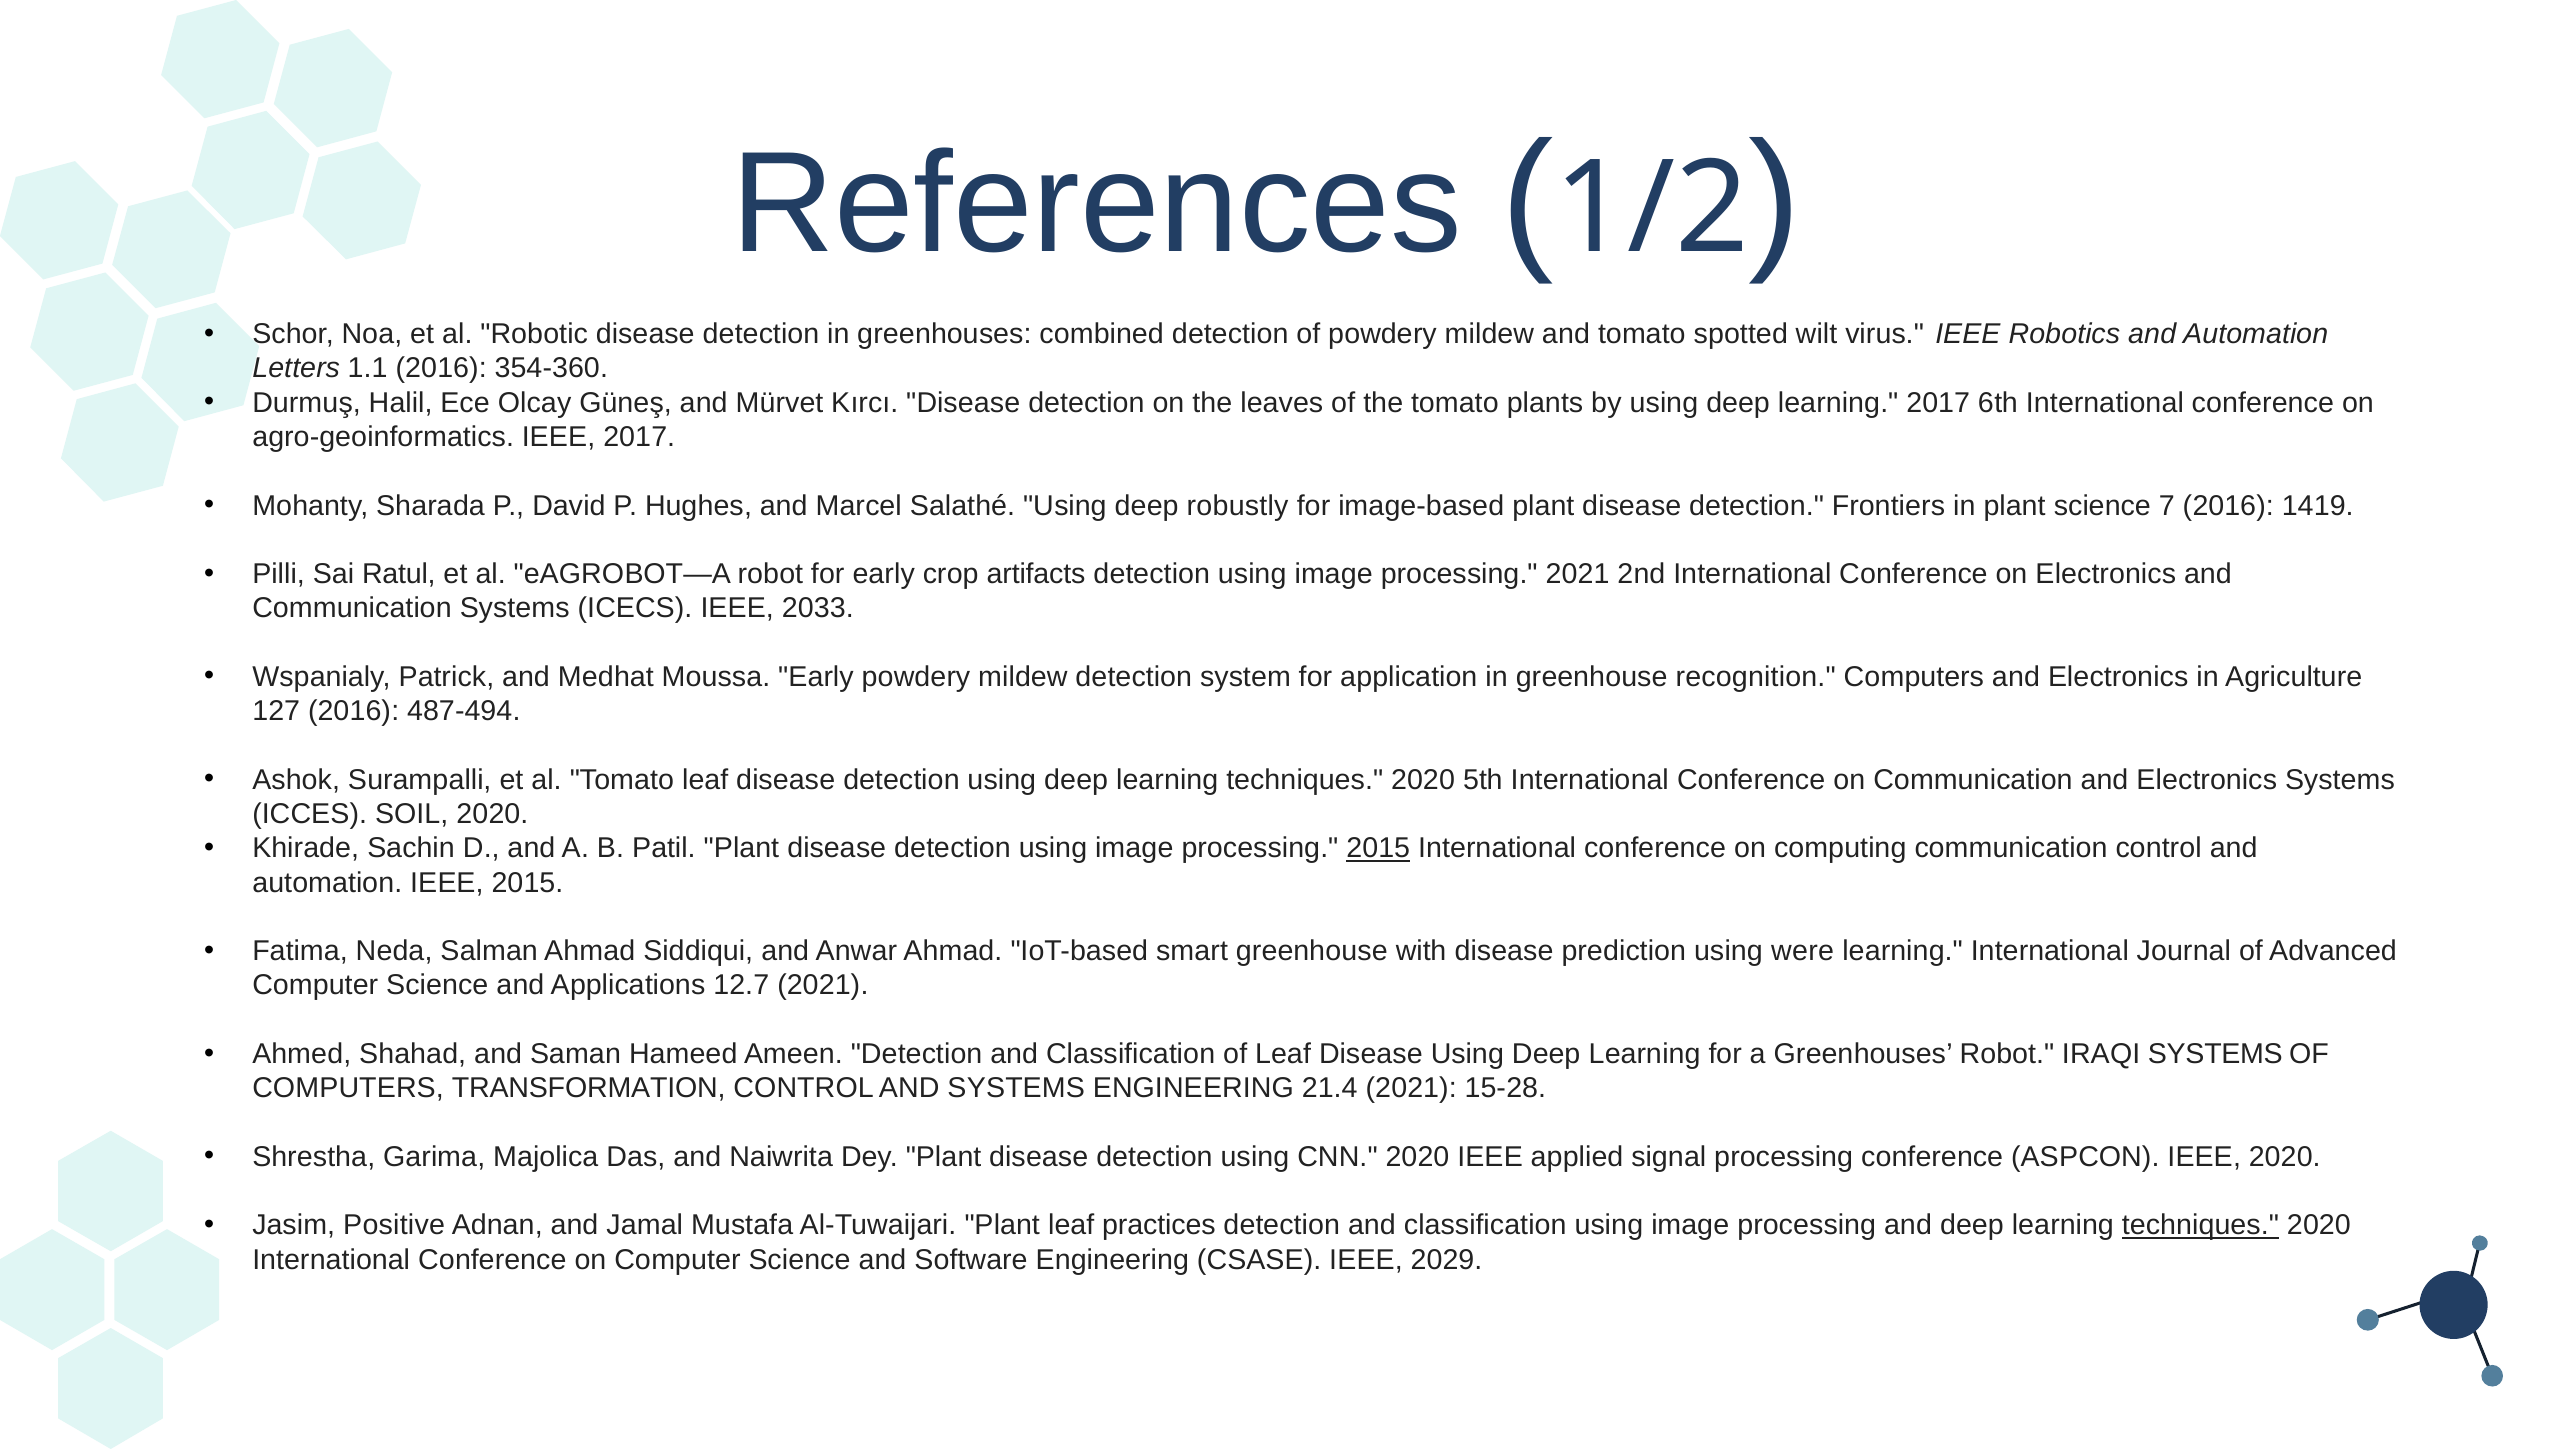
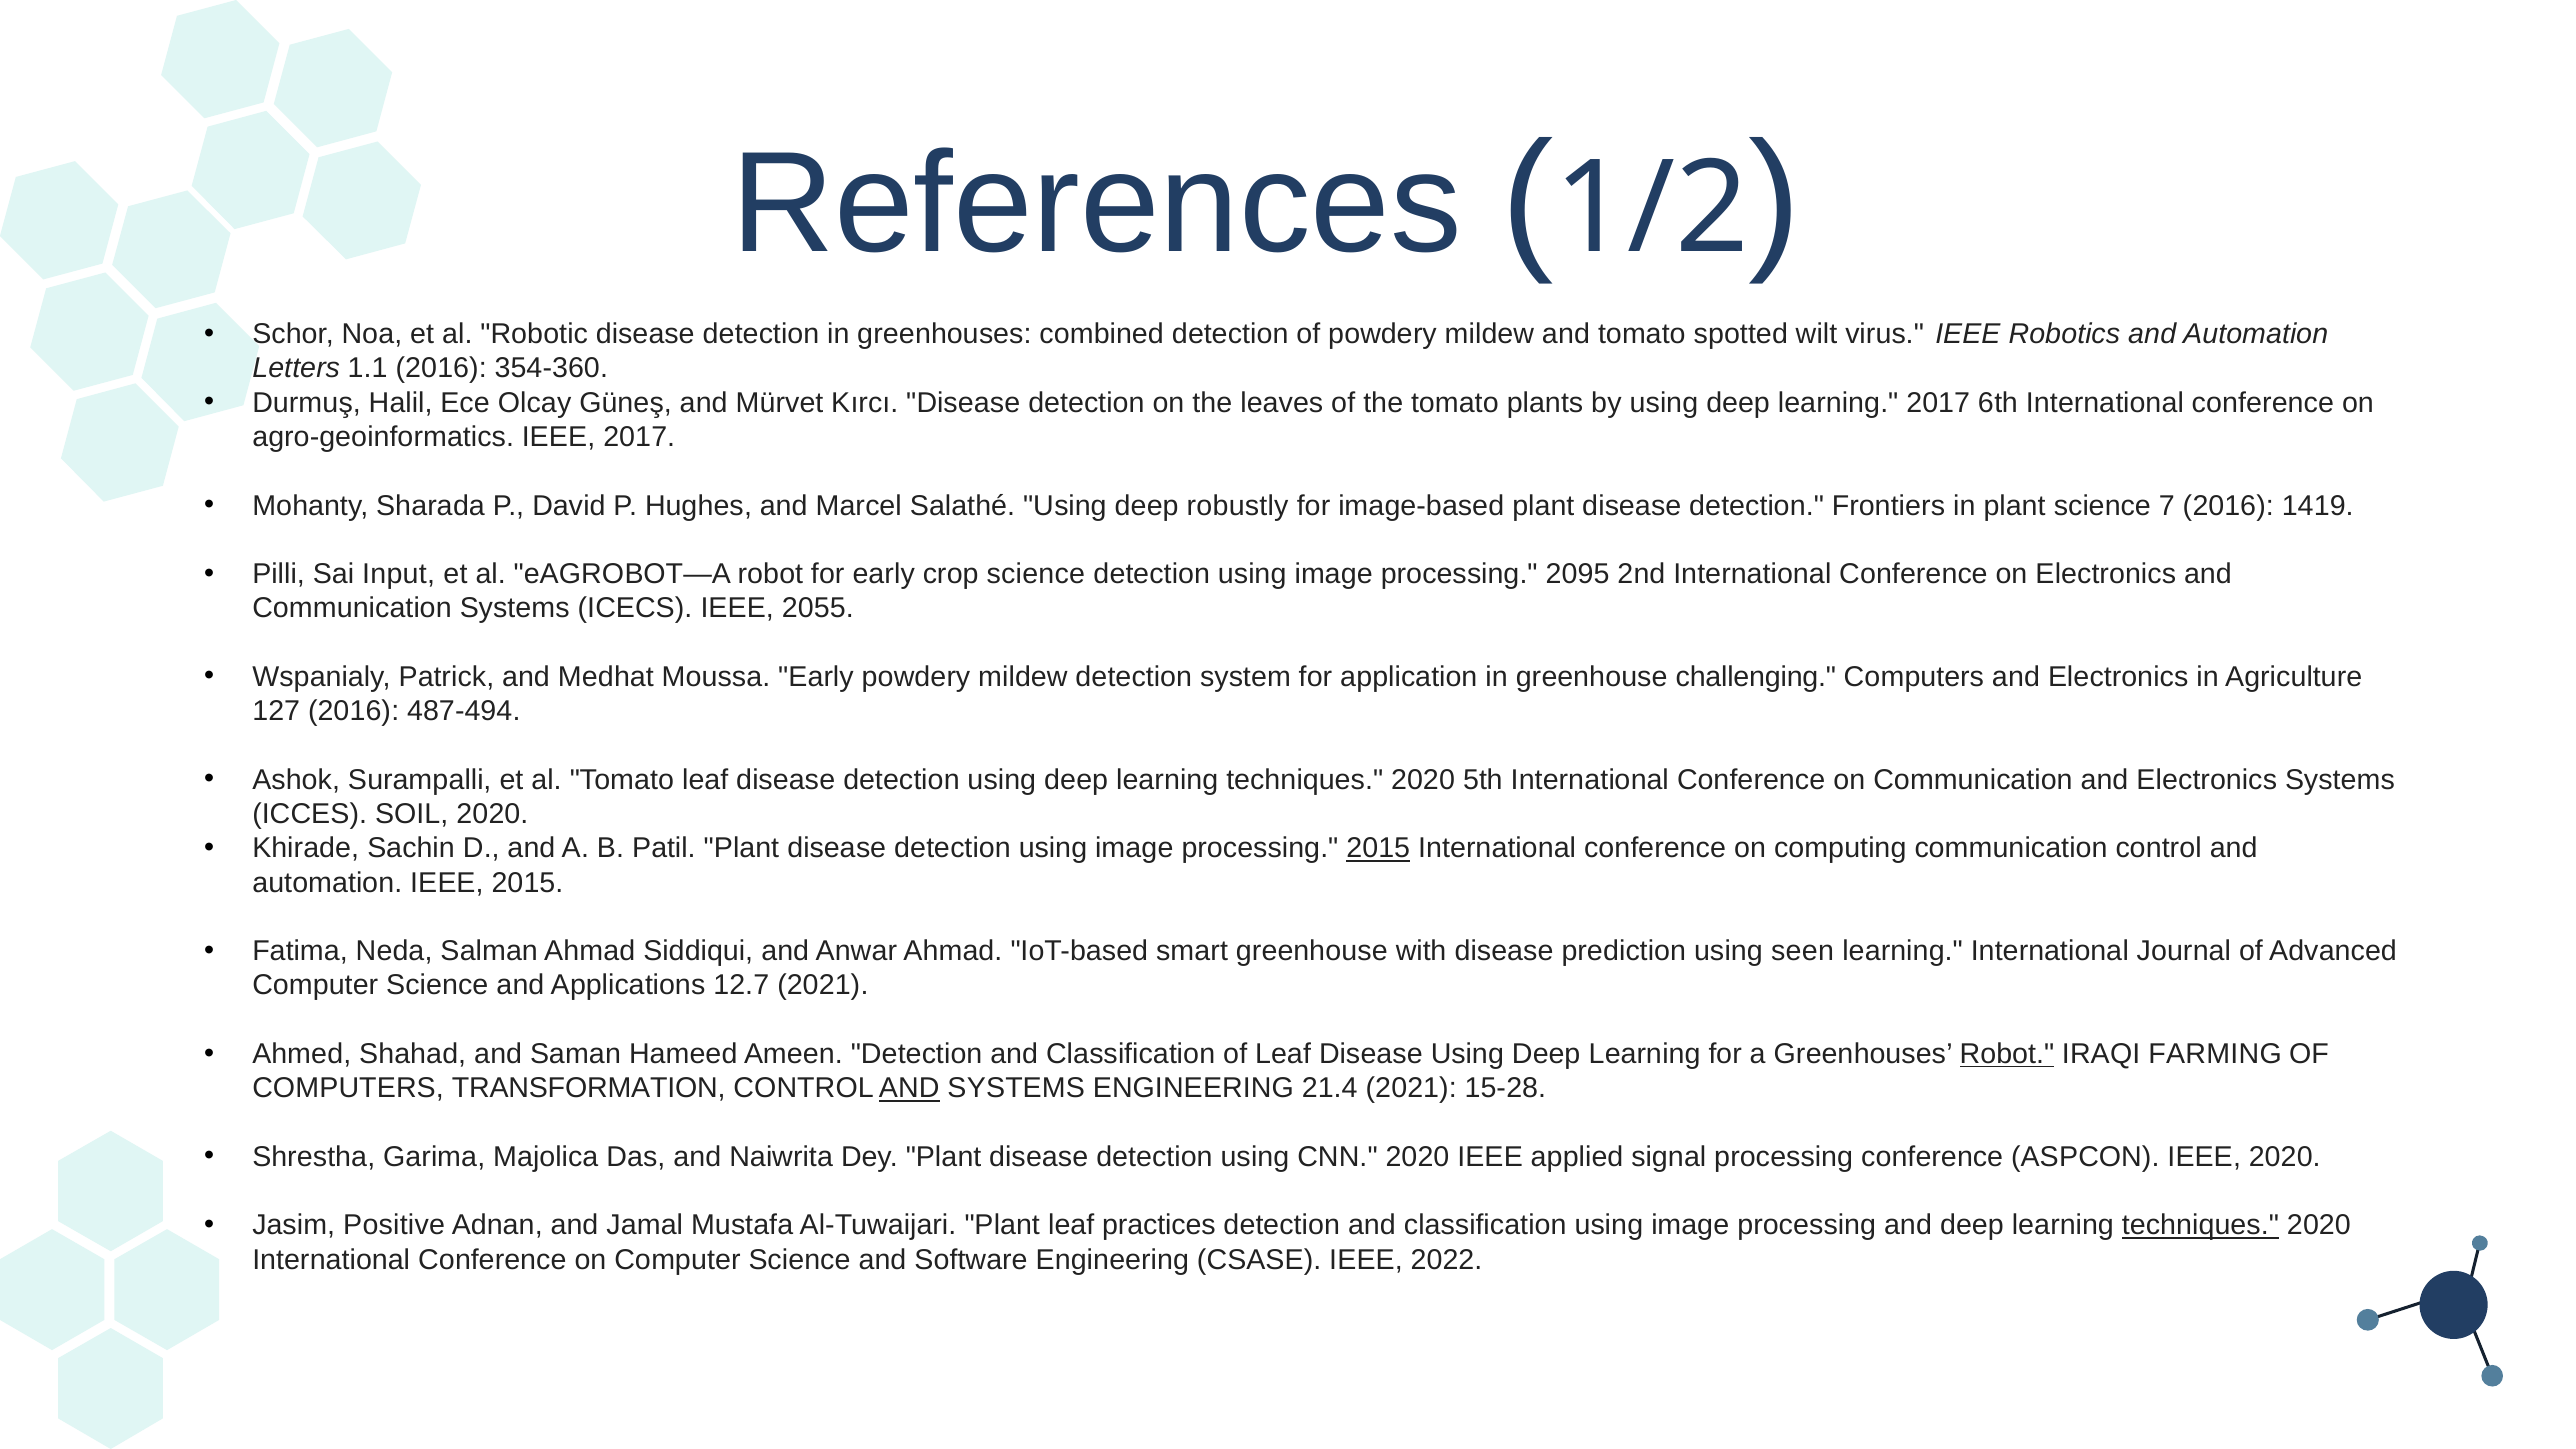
Ratul: Ratul -> Input (399, 574)
crop artifacts: artifacts -> science (1036, 574)
processing 2021: 2021 -> 2095 (1578, 574)
2033: 2033 -> 2055 (818, 608)
recognition: recognition -> challenging (1756, 677)
were: were -> seen (1803, 951)
Robot underline: none -> present (2007, 1054)
IRAQI SYSTEMS: SYSTEMS -> FARMING (2215, 1054)
AND underline: none -> present (909, 1088)
2029: 2029 -> 2022 (1446, 1260)
